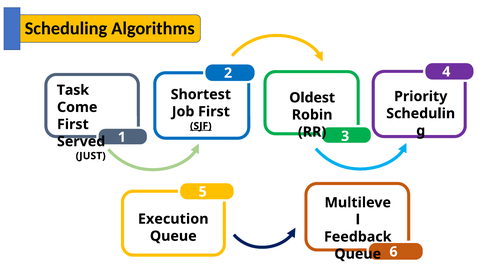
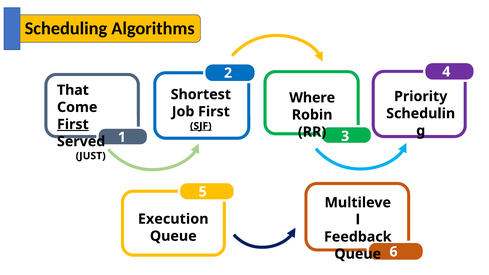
Task: Task -> That (73, 90)
Oldest: Oldest -> Where (312, 98)
First underline: none -> present (73, 124)
